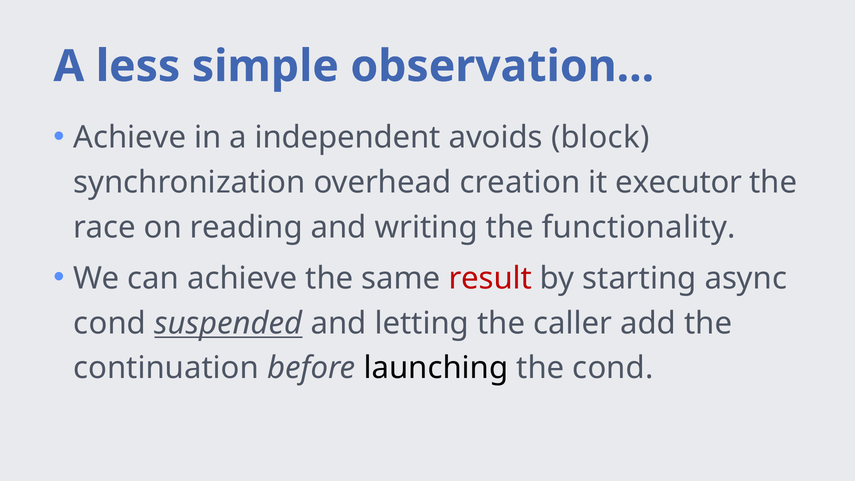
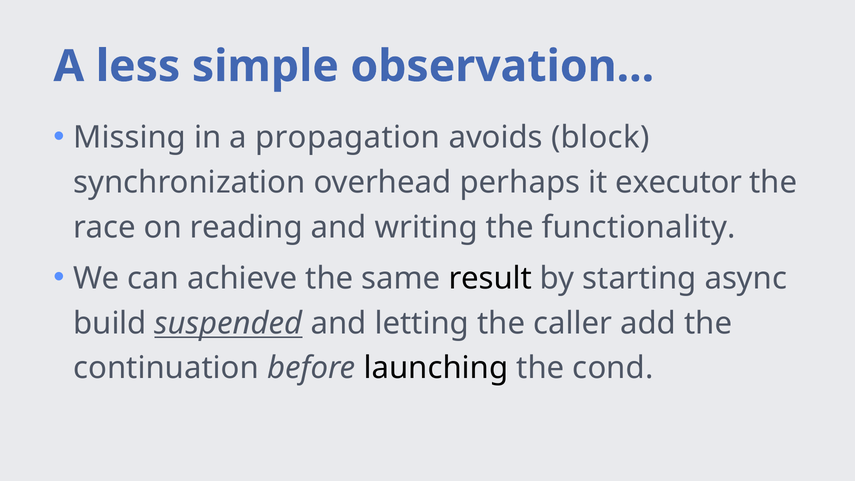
Achieve: Achieve -> Missing (130, 137)
independent: independent -> propagation (348, 137)
creation: creation -> perhaps (520, 182)
result colour: red -> black (490, 278)
cond: cond -> build (110, 323)
